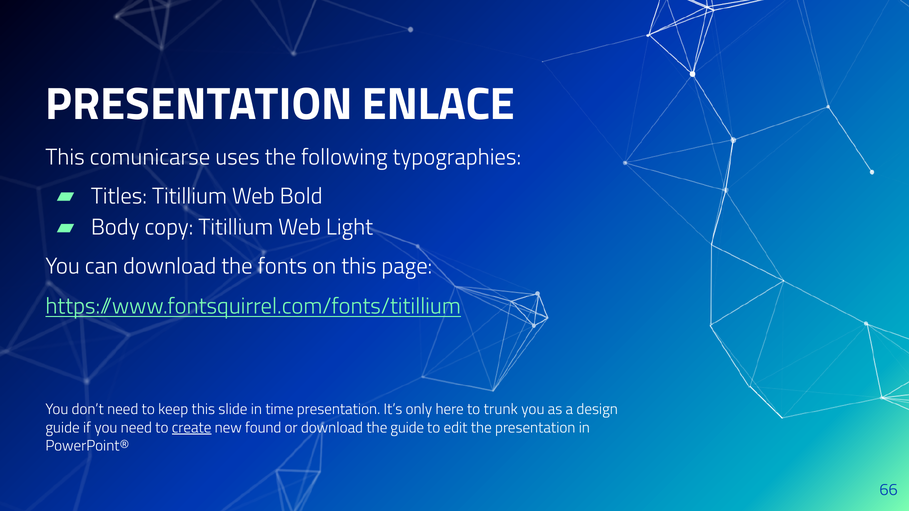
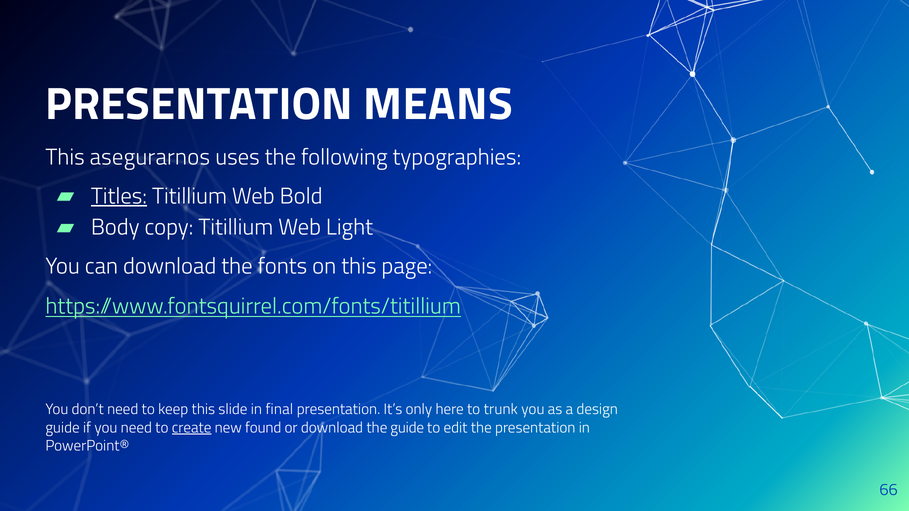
ENLACE: ENLACE -> MEANS (438, 104)
comunicarse: comunicarse -> asegurarnos (150, 157)
Titles underline: none -> present (119, 196)
time: time -> final (279, 410)
